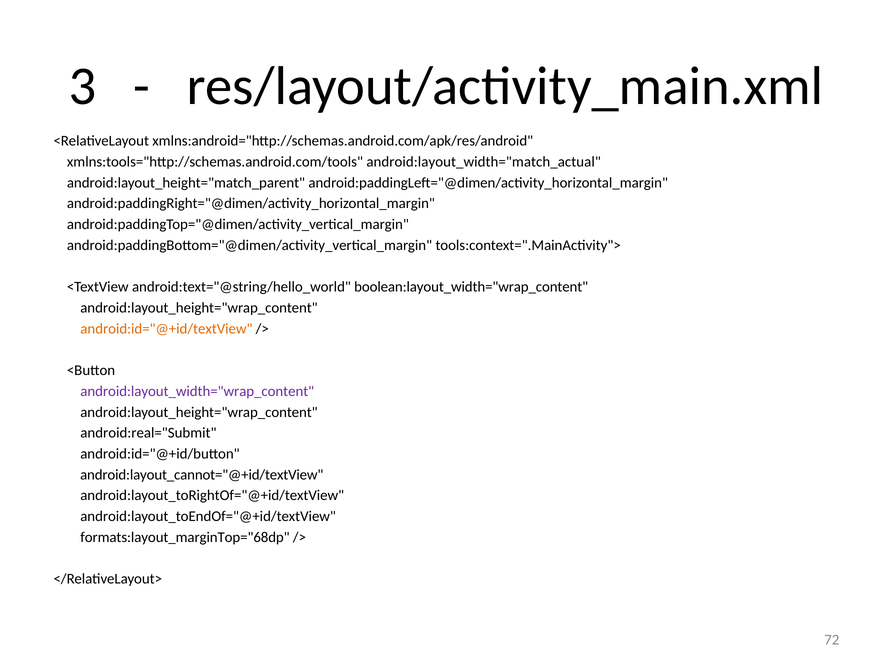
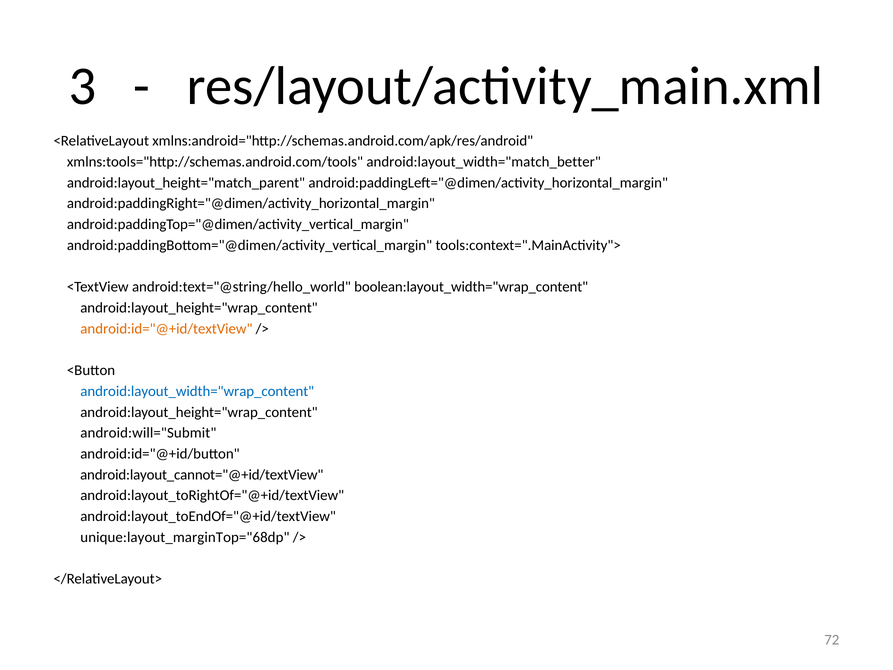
android:layout_width="match_actual: android:layout_width="match_actual -> android:layout_width="match_better (484, 162)
android:layout_width="wrap_content colour: purple -> blue (197, 391)
android:real="Submit: android:real="Submit -> android:will="Submit (148, 433)
formats:layout_marginTop="68dp: formats:layout_marginTop="68dp -> unique:layout_marginTop="68dp (185, 537)
